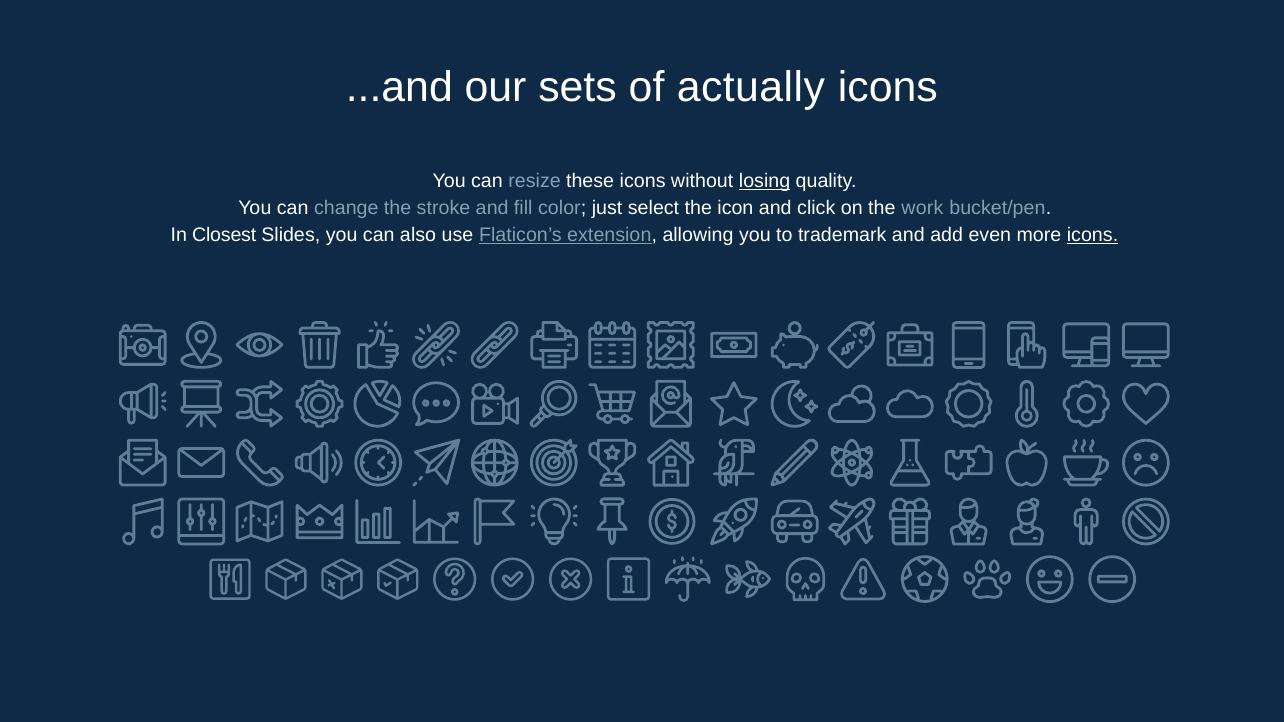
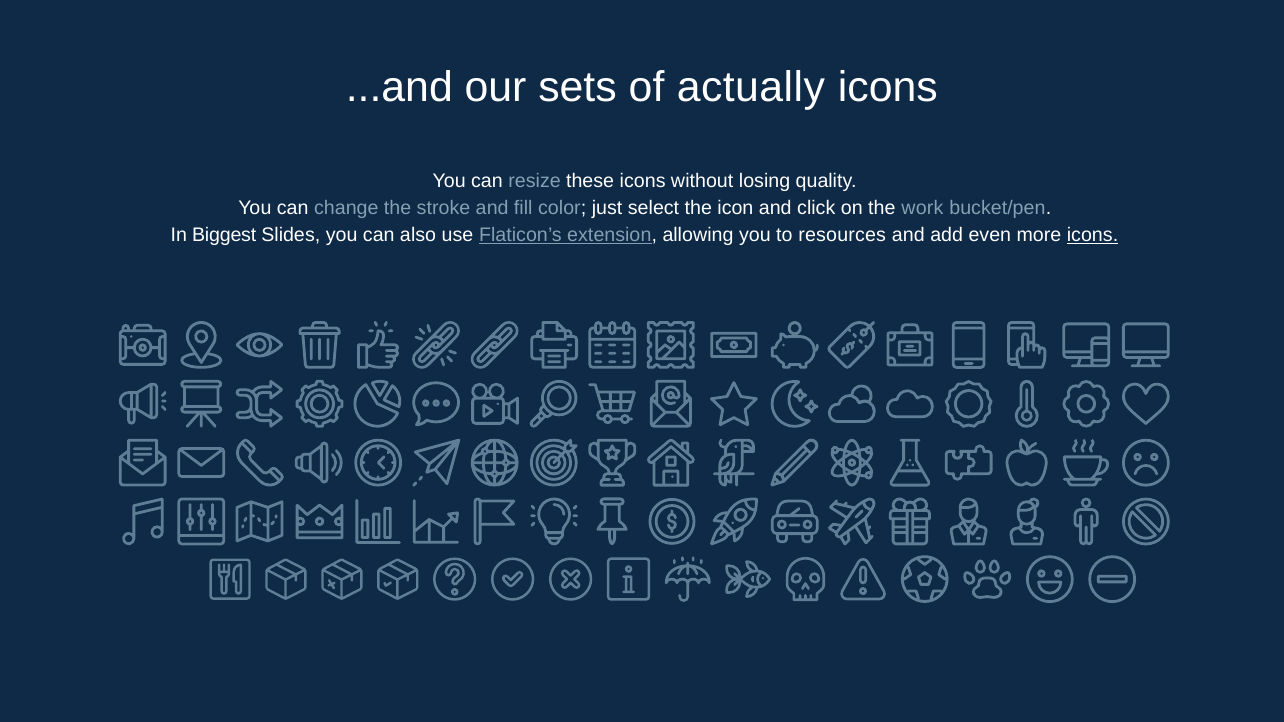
losing underline: present -> none (765, 181)
Closest: Closest -> Biggest (224, 235)
trademark: trademark -> resources (842, 235)
